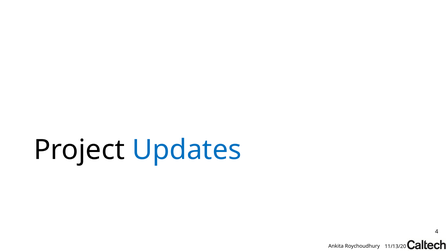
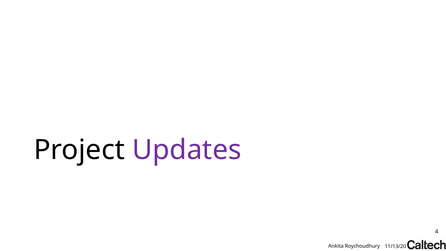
Updates colour: blue -> purple (187, 150)
